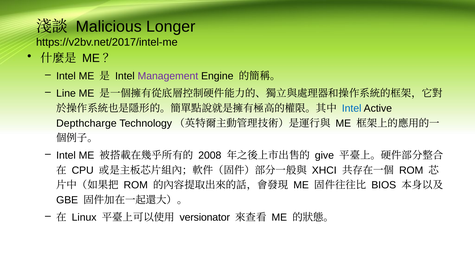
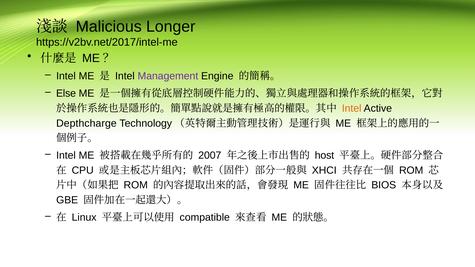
Line: Line -> Else (66, 93)
Intel colour: blue -> orange (352, 108)
2008: 2008 -> 2007 (210, 155)
give: give -> host (324, 155)
versionator: versionator -> compatible (205, 217)
